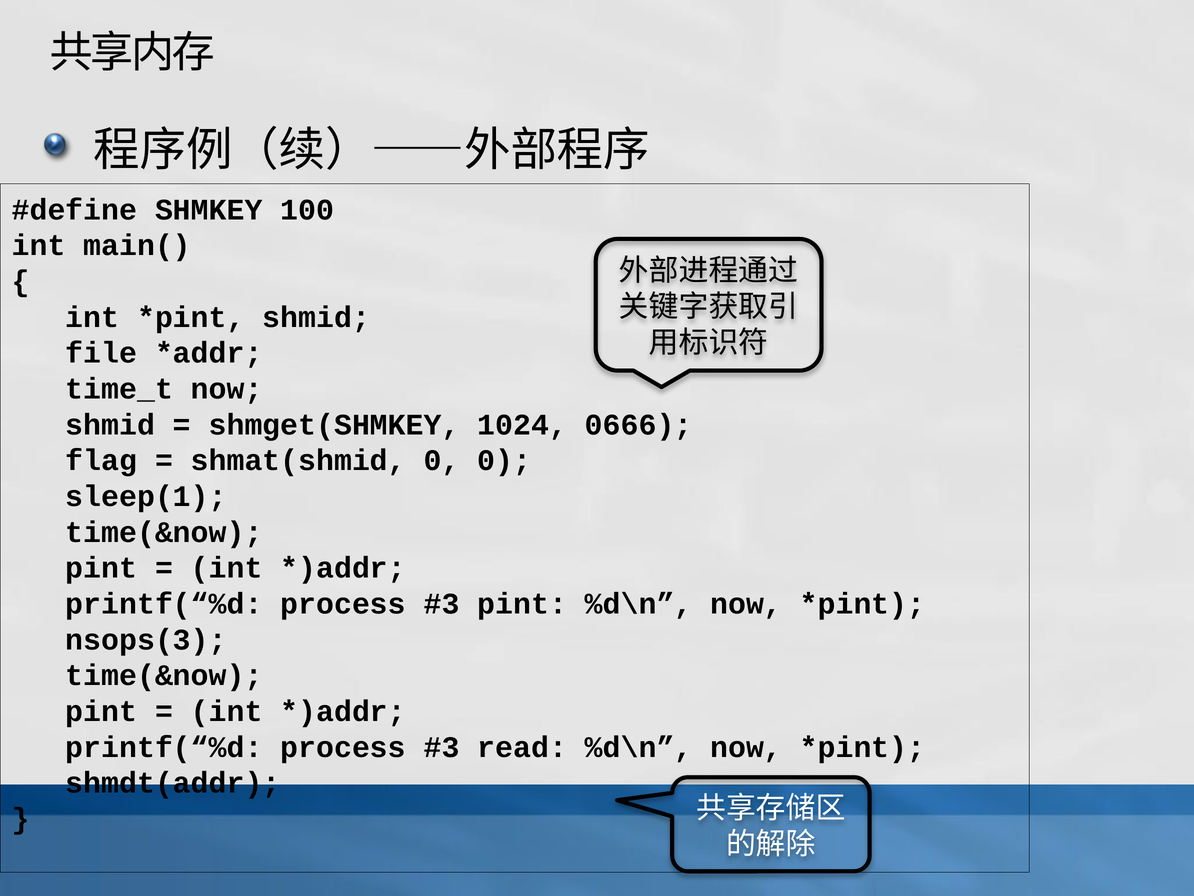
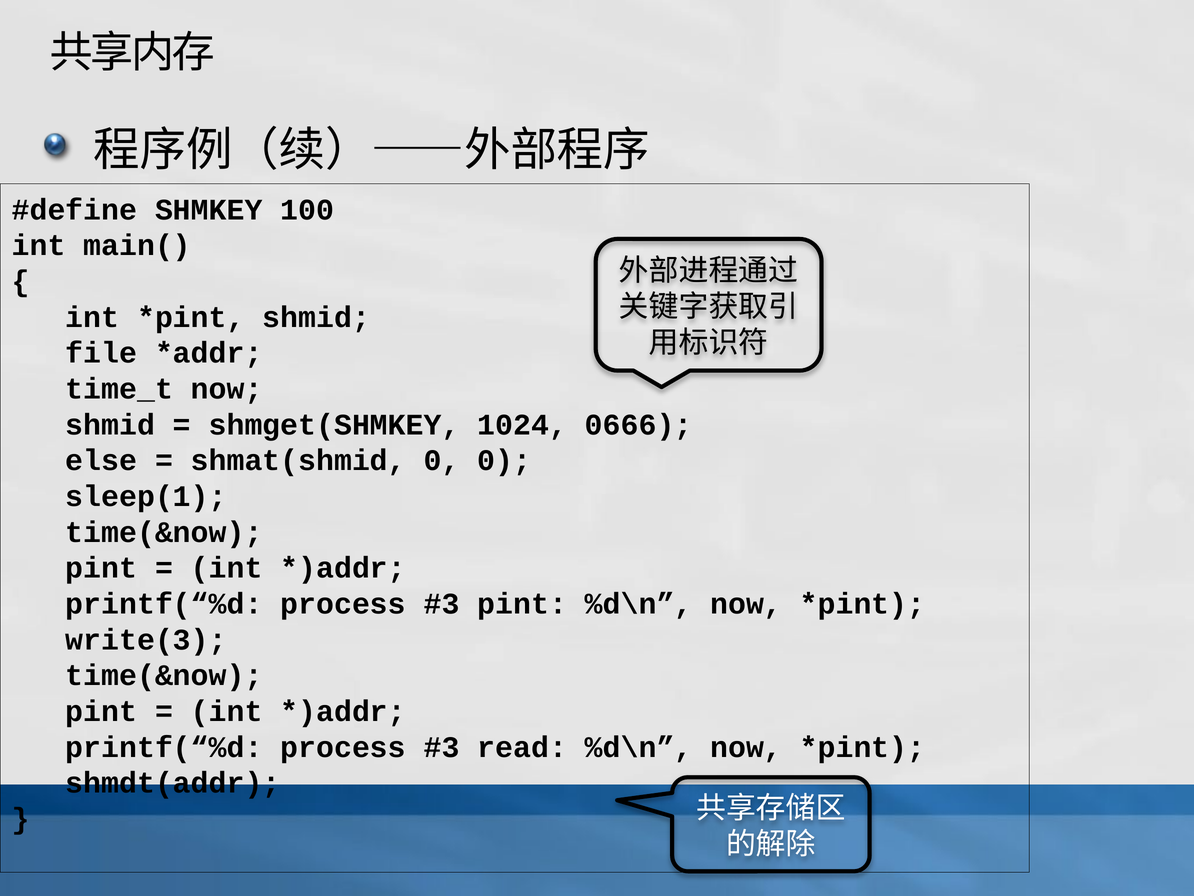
flag: flag -> else (101, 460)
nsops(3: nsops(3 -> write(3 (146, 639)
